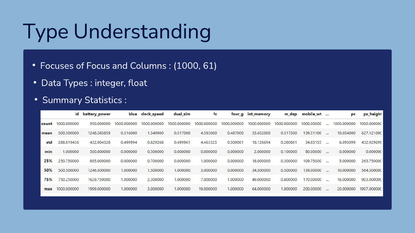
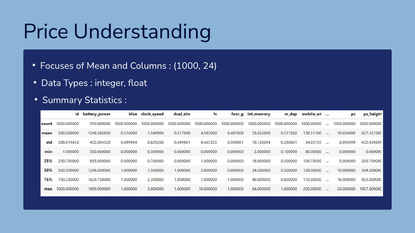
Type: Type -> Price (46, 31)
Focus: Focus -> Mean (98, 66)
61: 61 -> 24 (210, 66)
